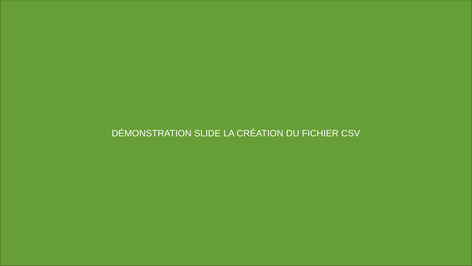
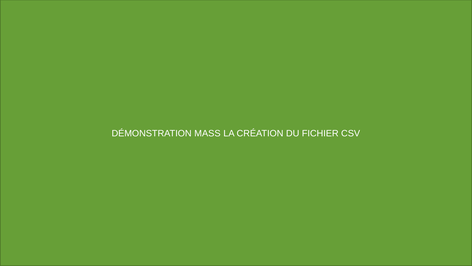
SLIDE: SLIDE -> MASS (207, 133)
